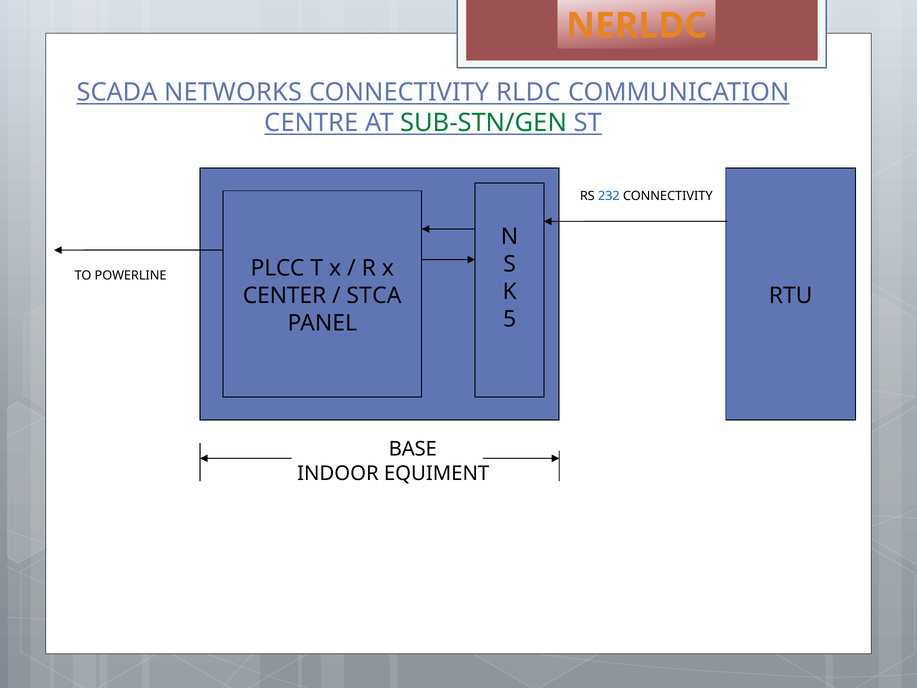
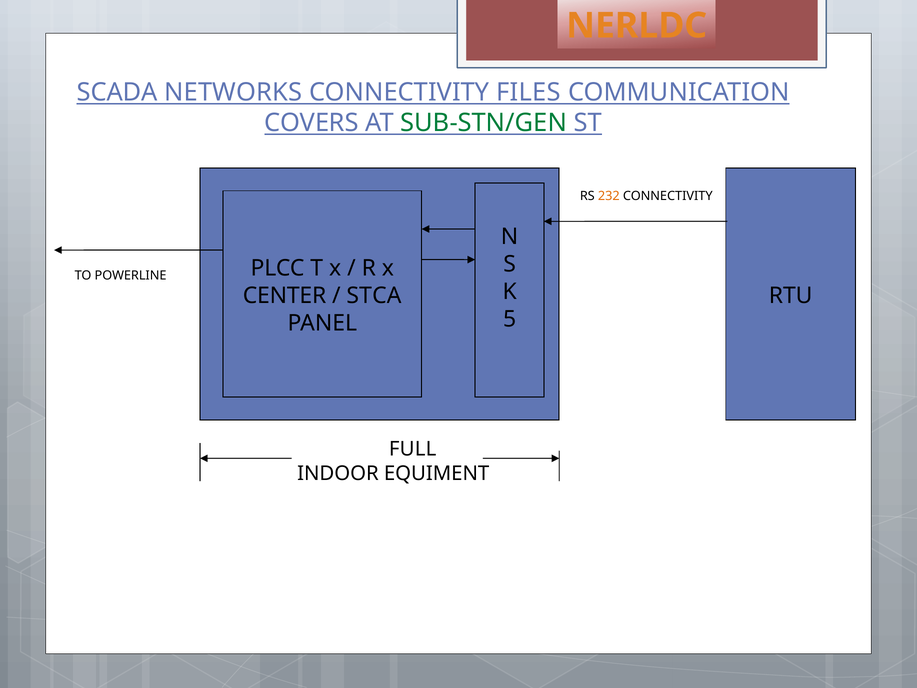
RLDC: RLDC -> FILES (529, 92)
CENTRE: CENTRE -> COVERS (311, 123)
232 colour: blue -> orange (609, 196)
BASE: BASE -> FULL (413, 449)
